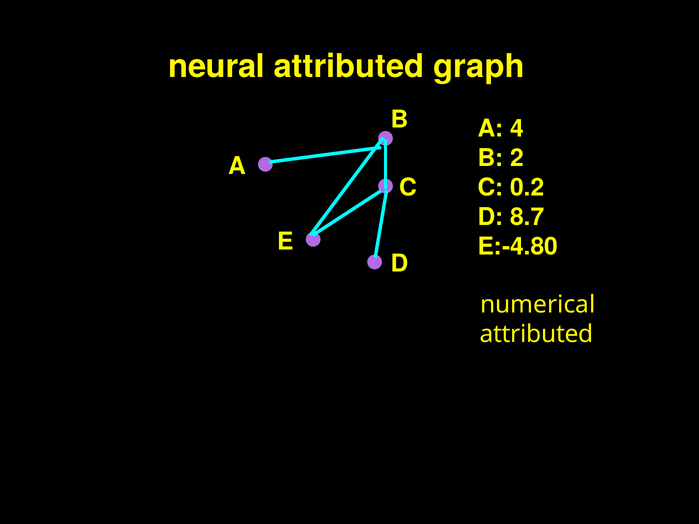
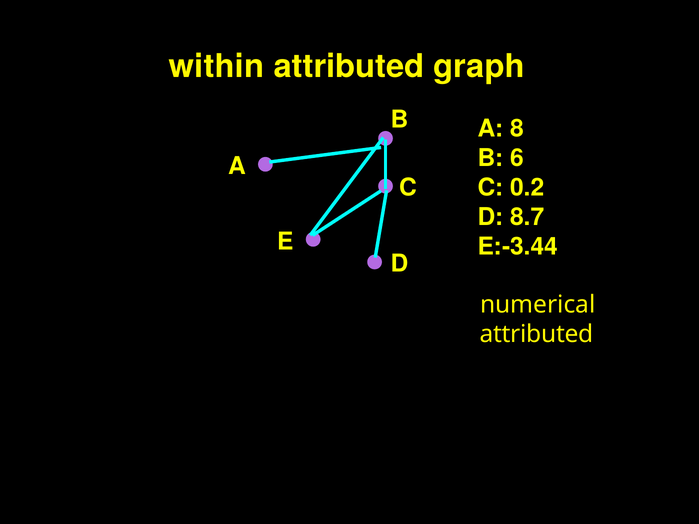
neural: neural -> within (216, 66)
4: 4 -> 8 (517, 129)
2: 2 -> 6 (517, 158)
E:-4.80: E:-4.80 -> E:-3.44 (518, 247)
